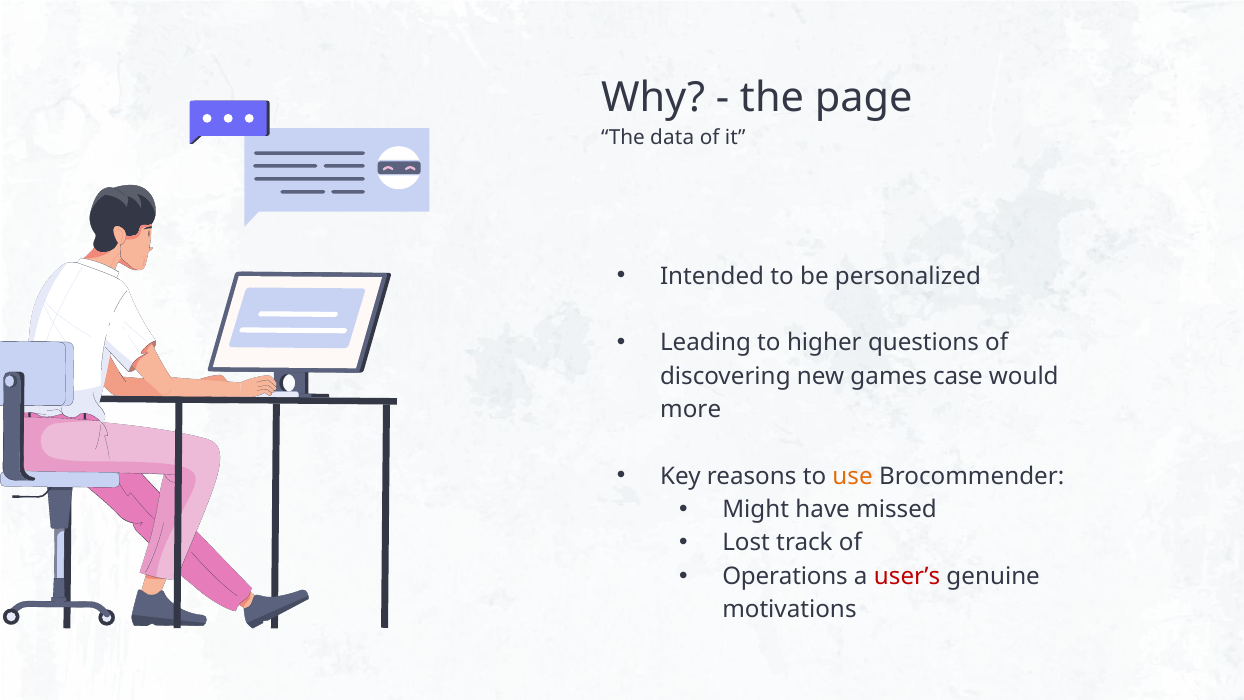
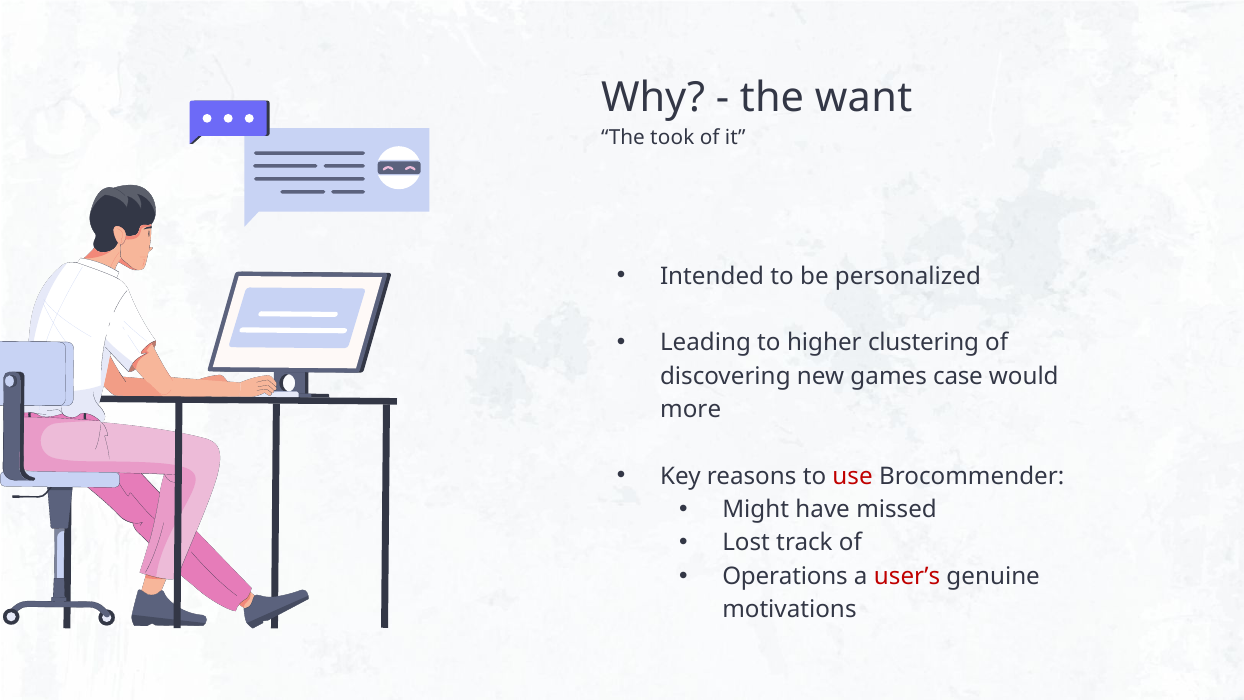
page: page -> want (864, 98)
data: data -> took (672, 137)
questions: questions -> clustering (924, 343)
use colour: orange -> red (853, 476)
